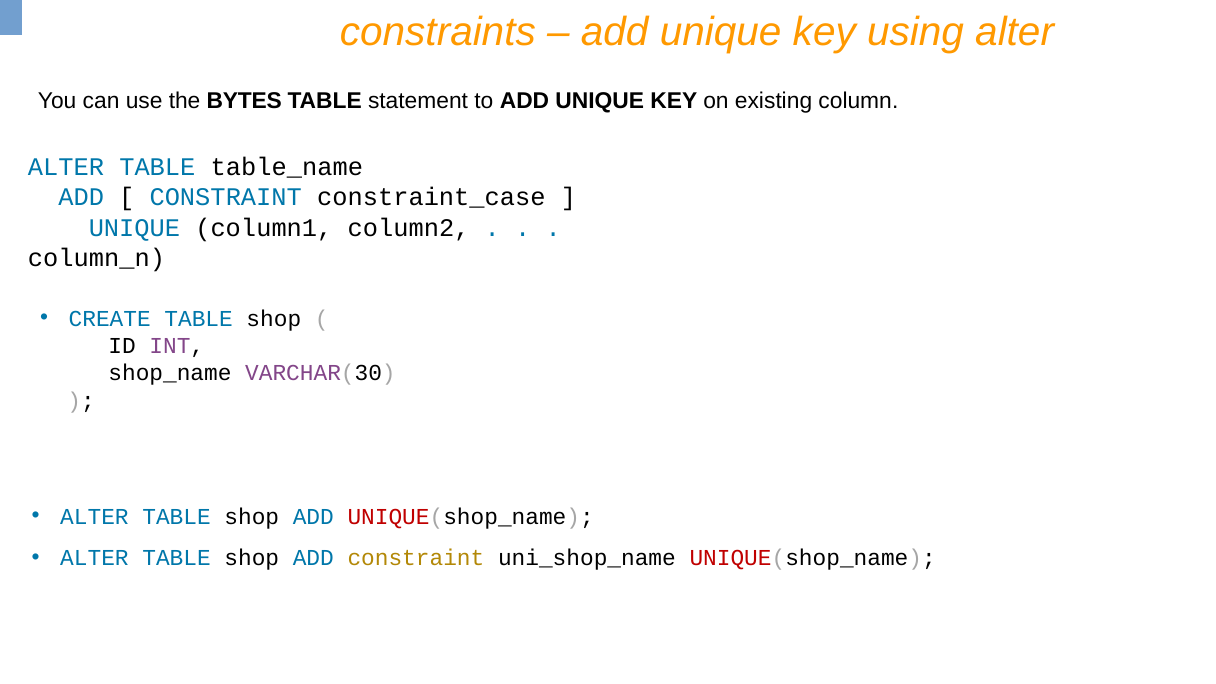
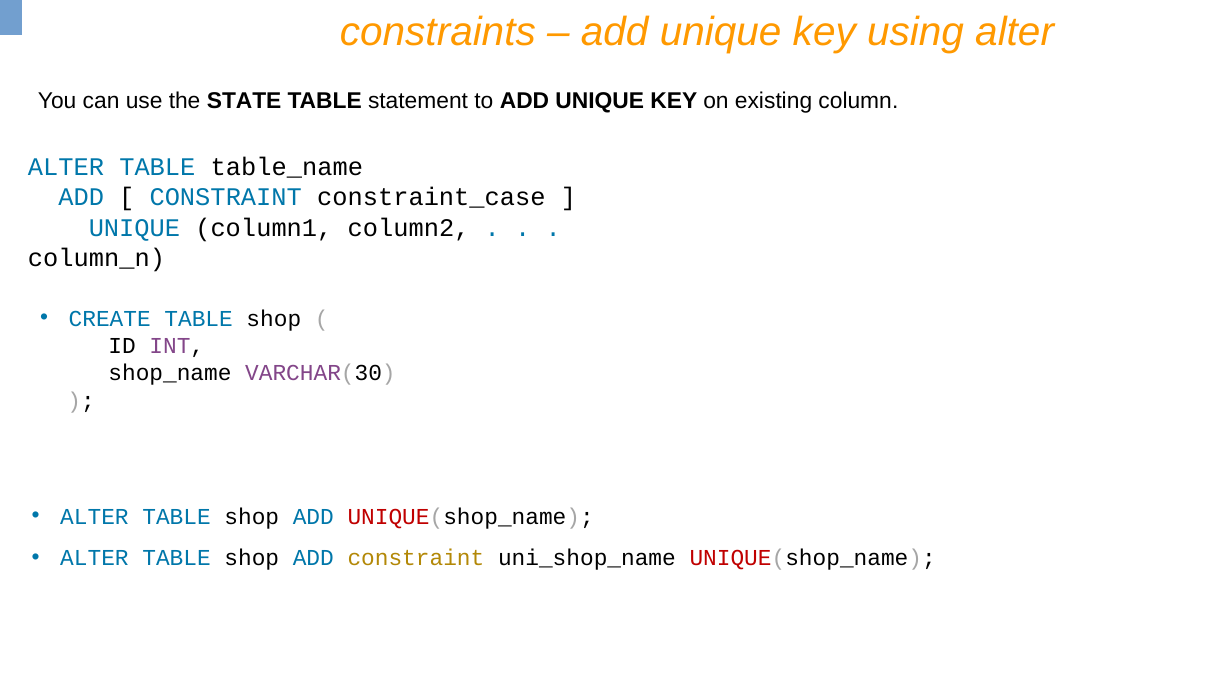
BYTES: BYTES -> STATE (244, 101)
